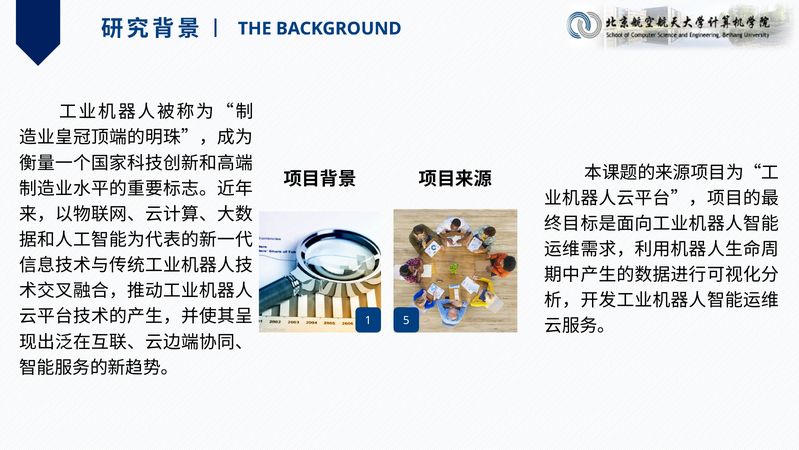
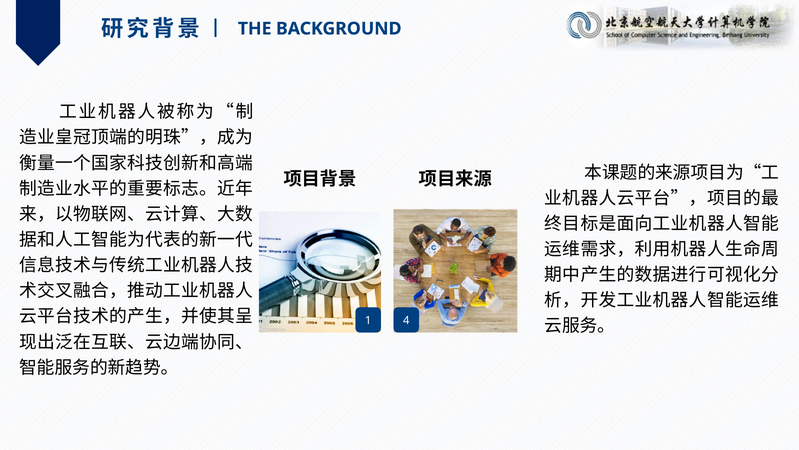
5: 5 -> 4 (406, 320)
